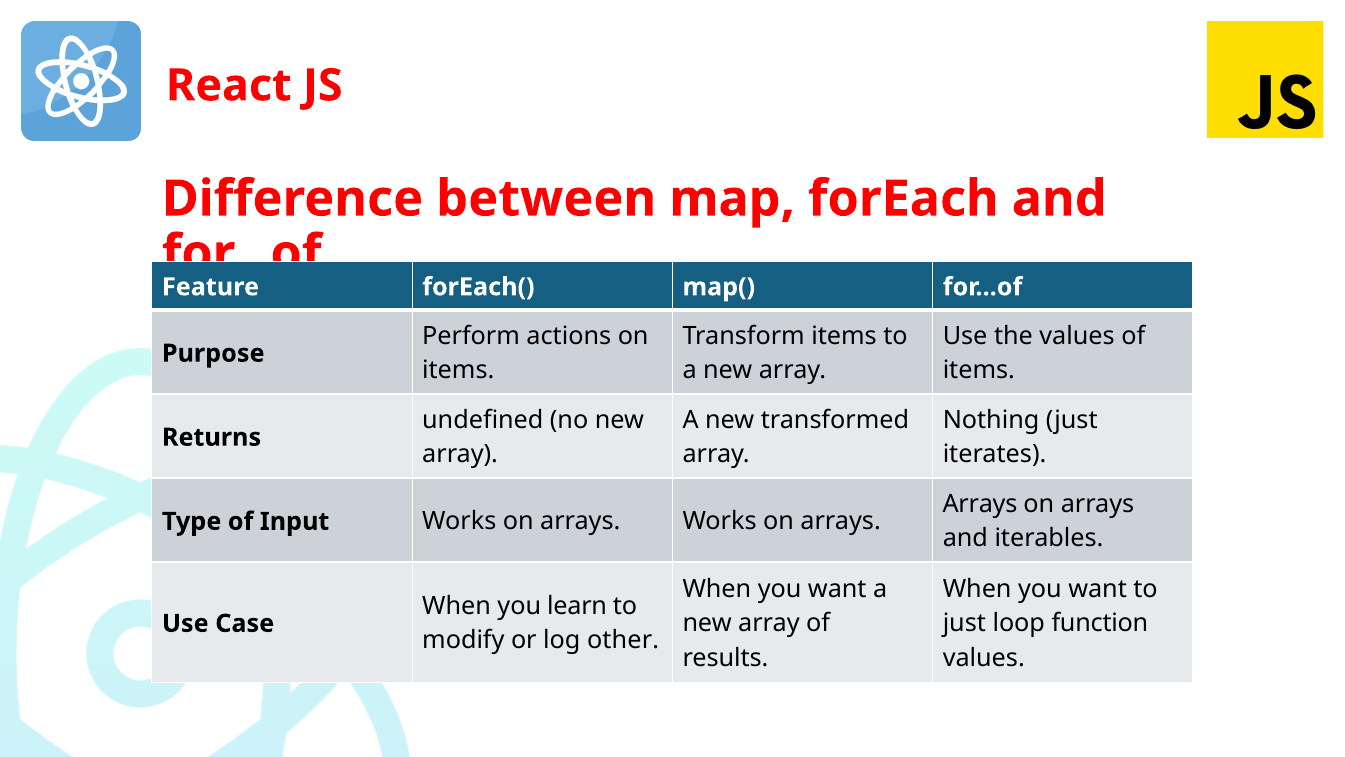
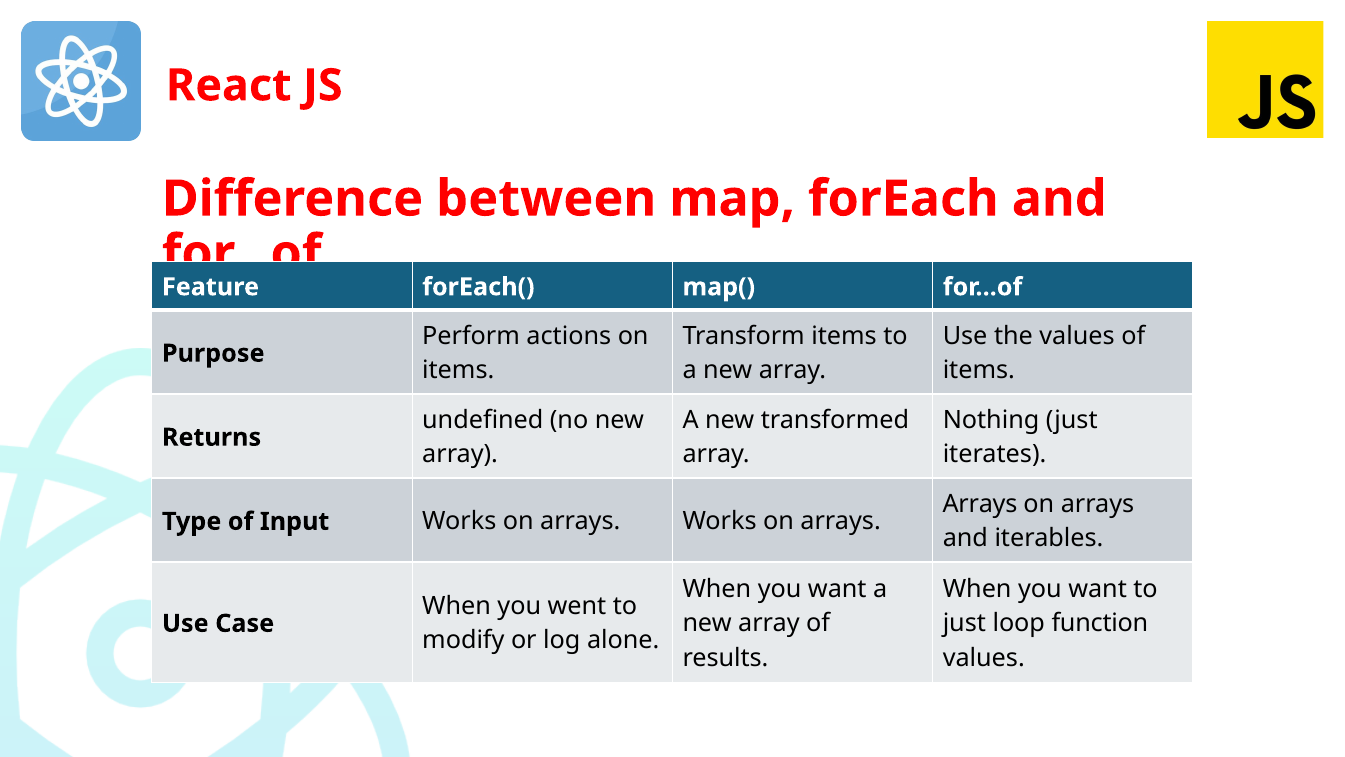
learn: learn -> went (577, 606)
other: other -> alone (623, 640)
